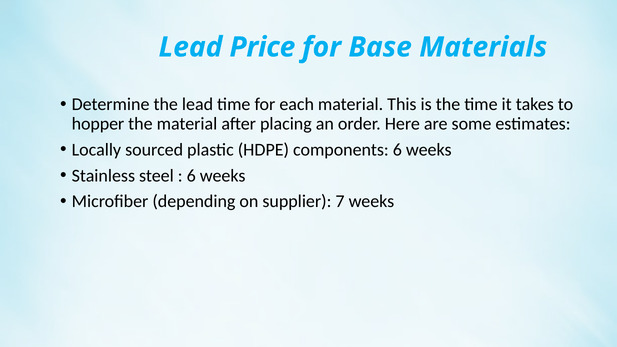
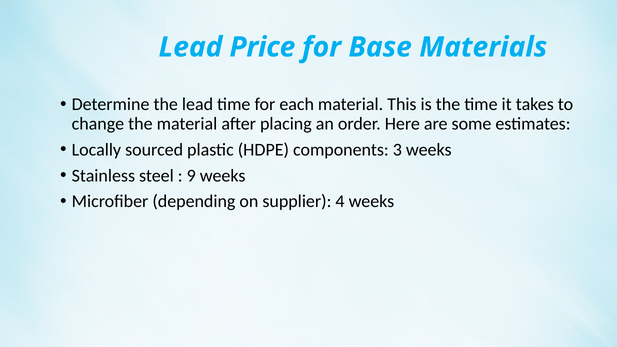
hopper: hopper -> change (98, 124)
components 6: 6 -> 3 (397, 150)
6: 6 -> 9 (191, 176)
7: 7 -> 4 (340, 202)
